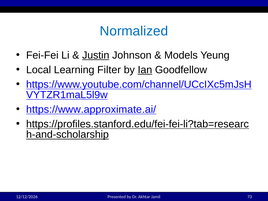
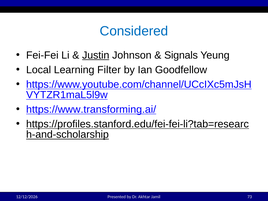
Normalized: Normalized -> Considered (134, 31)
Models: Models -> Signals (181, 55)
Ian underline: present -> none (145, 70)
https://www.approximate.ai/: https://www.approximate.ai/ -> https://www.transforming.ai/ (91, 109)
